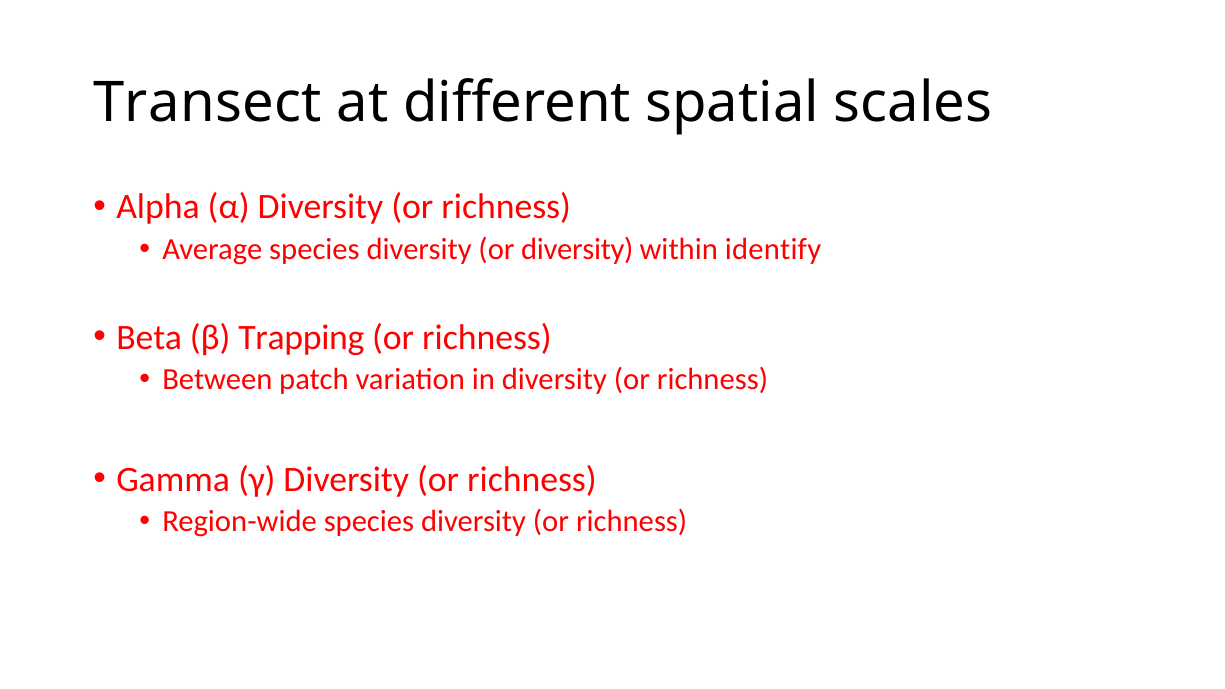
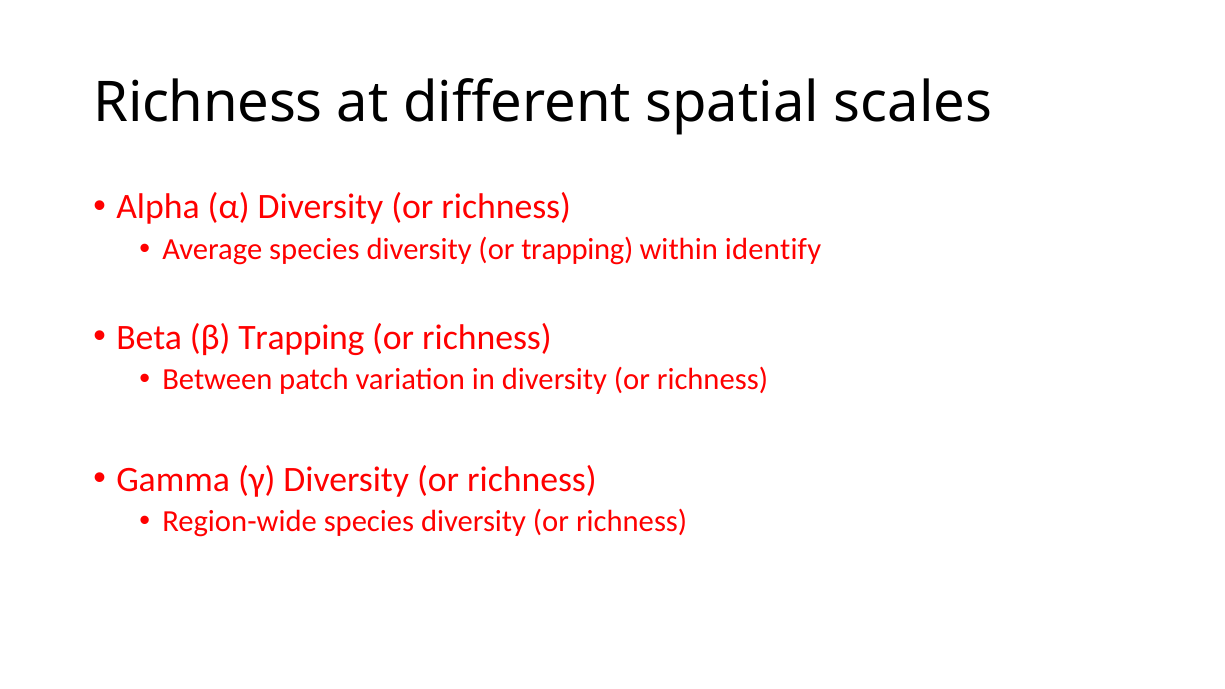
Transect: Transect -> Richness (208, 103)
or diversity: diversity -> trapping (577, 249)
